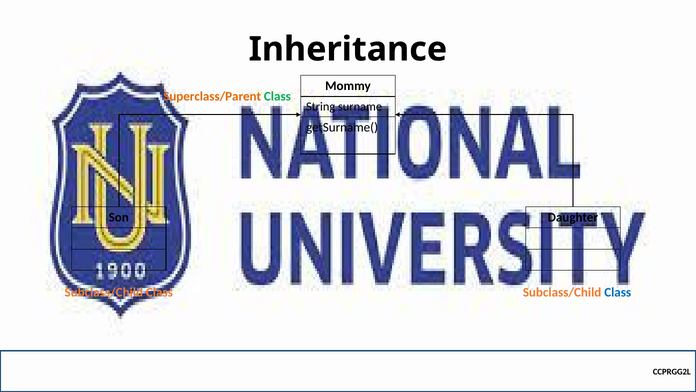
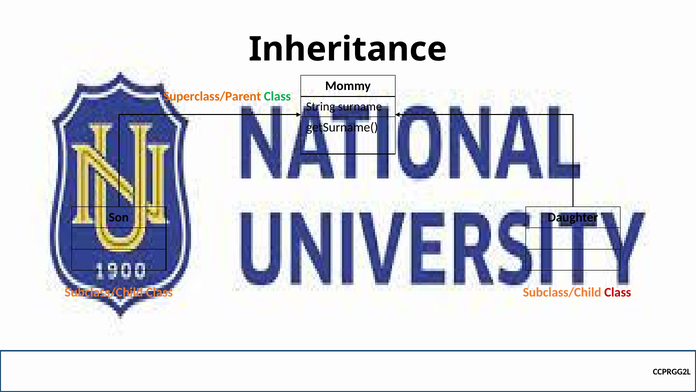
Class colour: blue -> red (618, 292)
